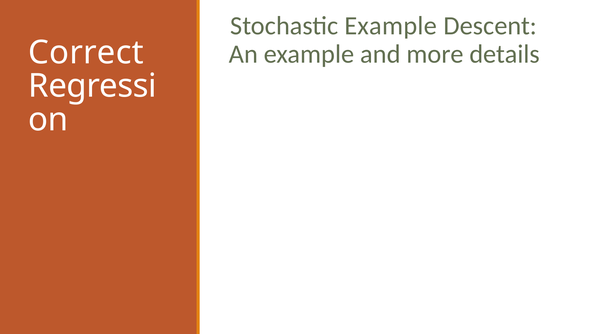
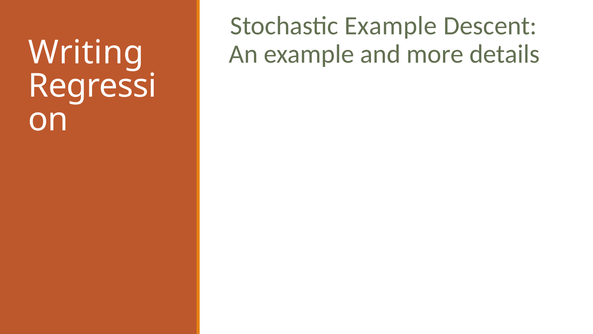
Correct: Correct -> Writing (86, 52)
